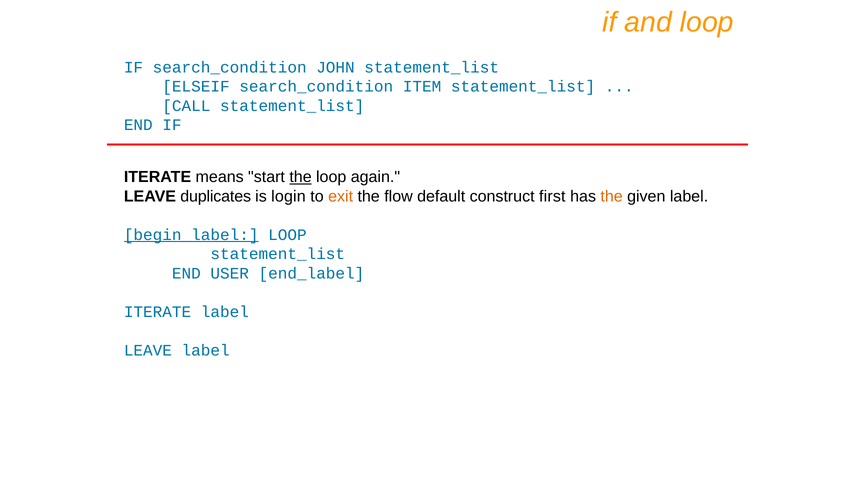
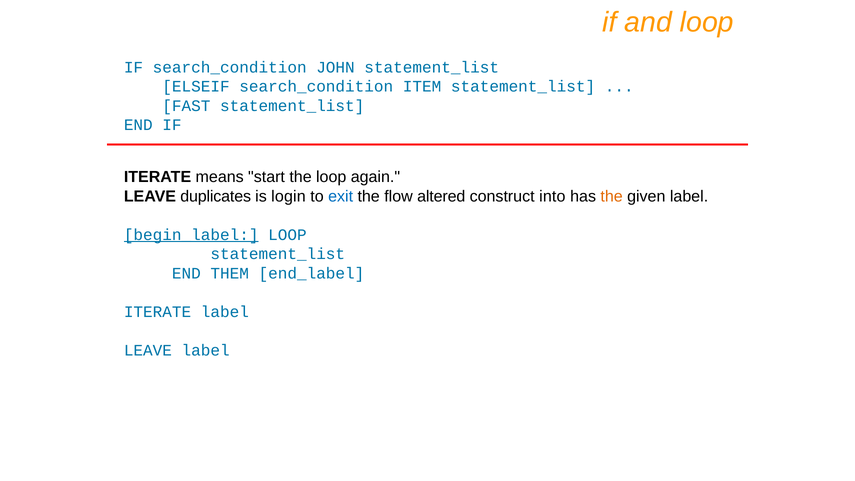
CALL: CALL -> FAST (186, 106)
the underline: present -> none (301, 177)
exit colour: orange -> blue (341, 196)
default: default -> altered (441, 196)
first: first -> into (552, 196)
USER: USER -> THEM (230, 273)
